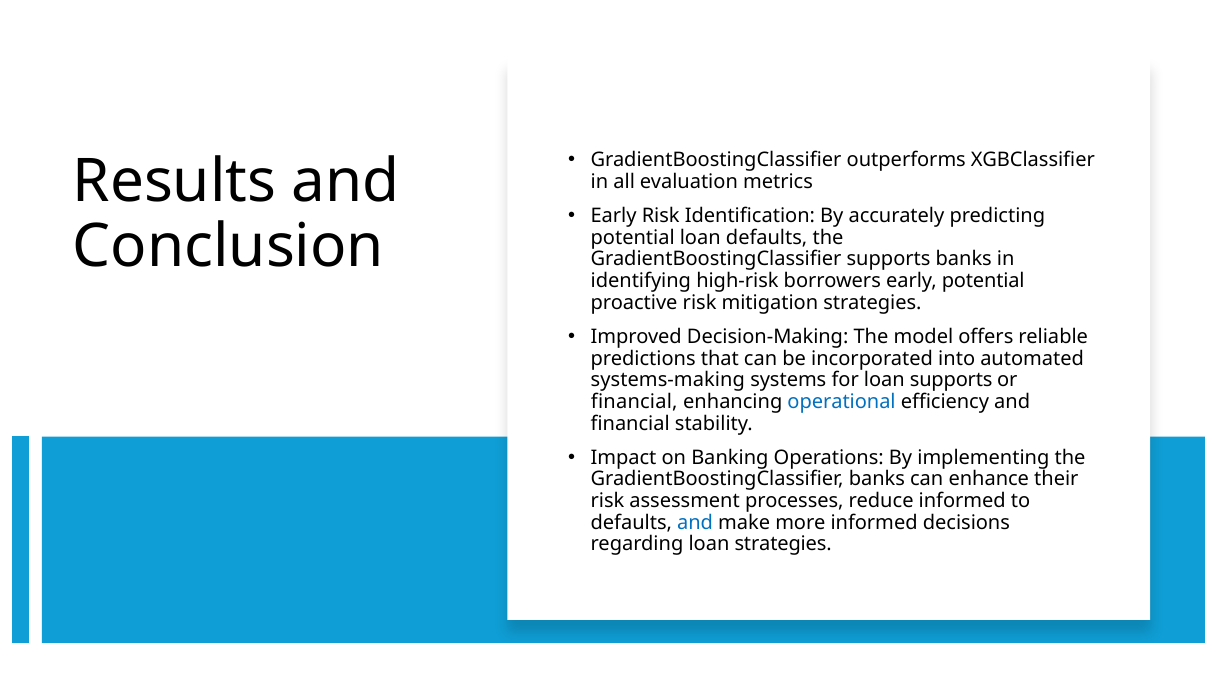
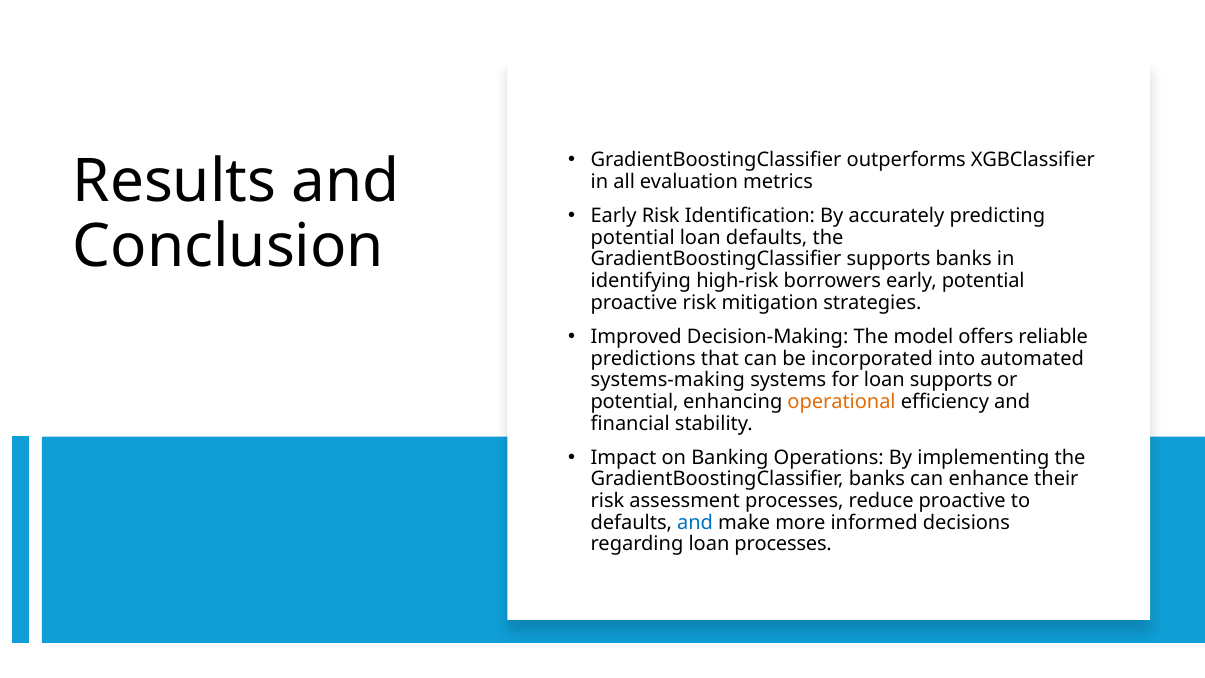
financial: financial -> potential (634, 402)
operational colour: blue -> orange (842, 402)
reduce informed: informed -> proactive (962, 501)
loan strategies: strategies -> processes (783, 544)
